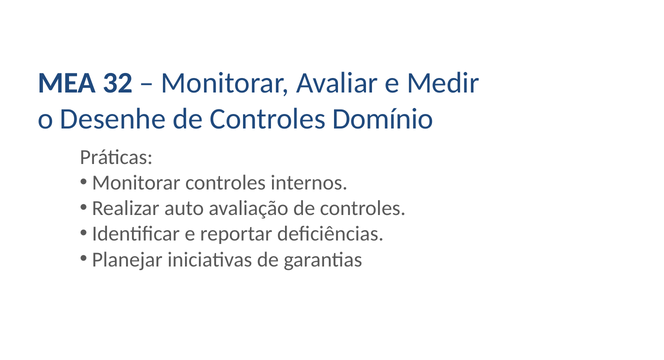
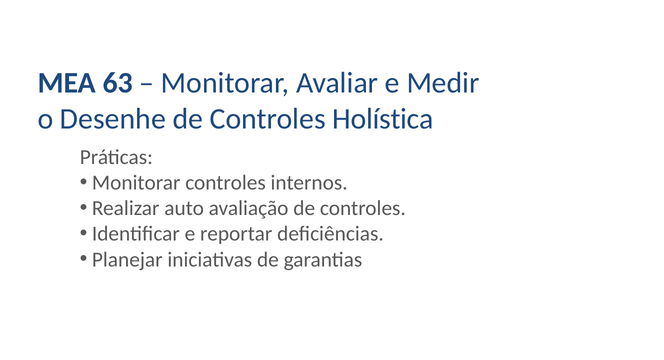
32: 32 -> 63 (118, 83)
Domínio: Domínio -> Holística (383, 119)
